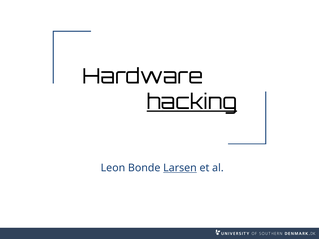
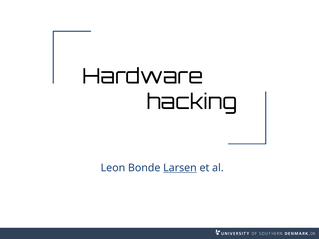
hacking underline: present -> none (192, 102)
